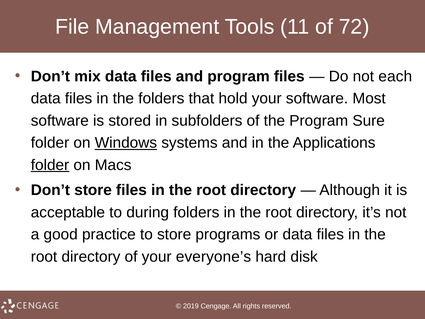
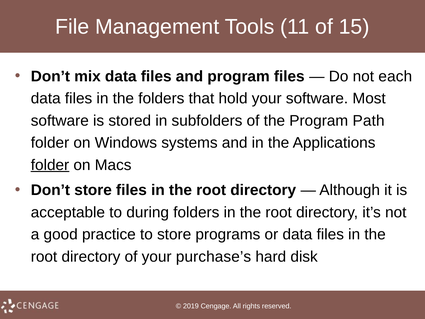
72: 72 -> 15 (354, 27)
Sure: Sure -> Path (369, 121)
Windows underline: present -> none (126, 143)
everyone’s: everyone’s -> purchase’s (213, 256)
